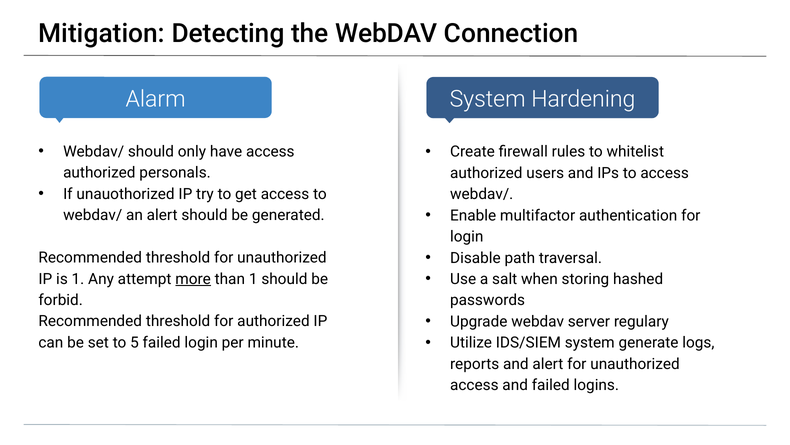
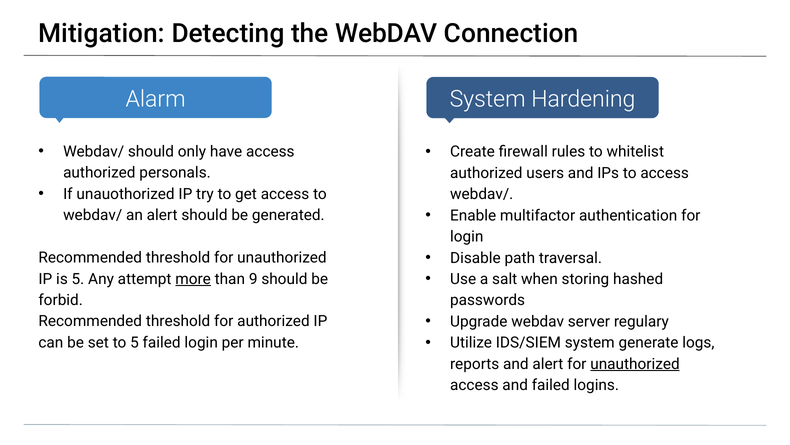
is 1: 1 -> 5 (78, 279)
than 1: 1 -> 9 (253, 279)
unauthorized underline: none -> present (635, 363)
